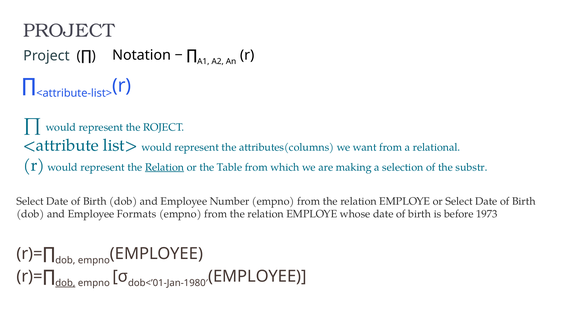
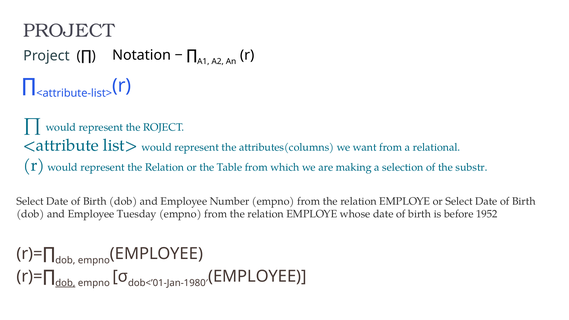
Relation underline: present -> none (165, 167)
Formats: Formats -> Tuesday (137, 214)
1973: 1973 -> 1952 (487, 214)
